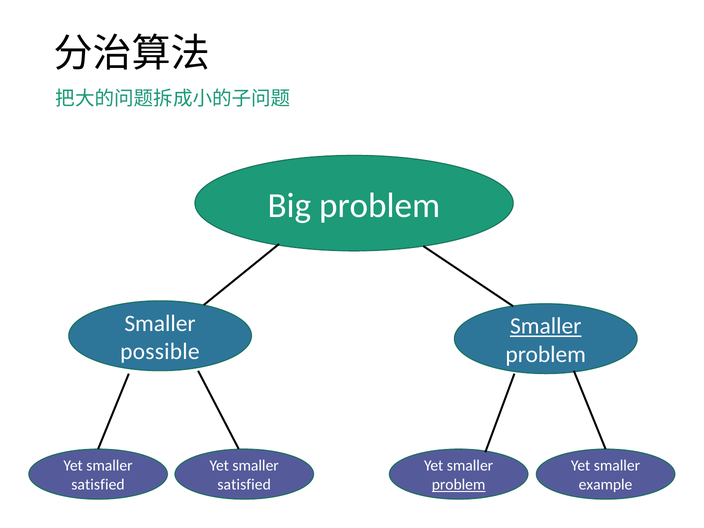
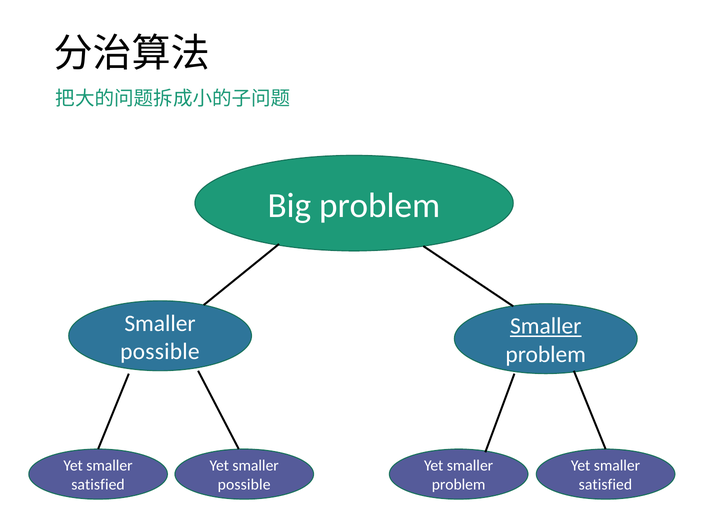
satisfied: satisfied -> possible (244, 485)
problem underline: present -> none (459, 485)
example: example -> satisfied (605, 485)
